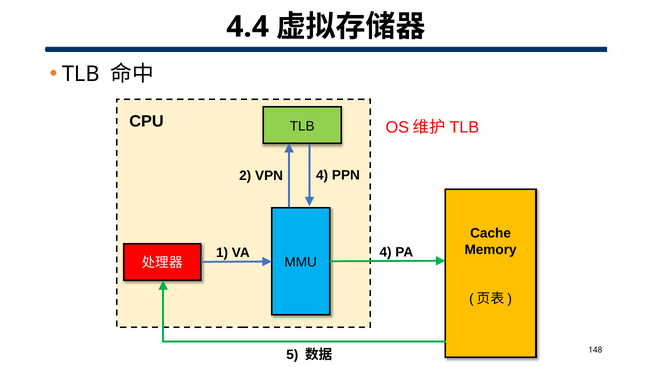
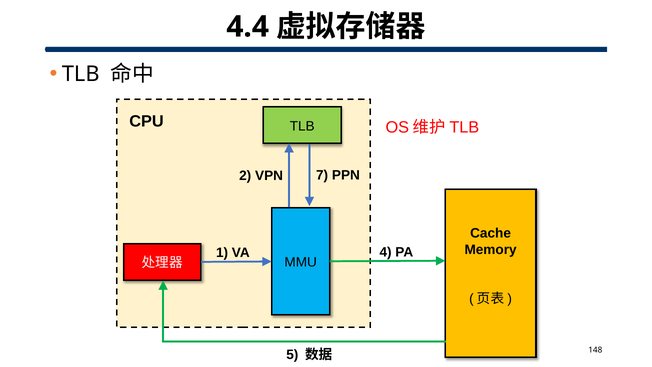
VPN 4: 4 -> 7 (322, 175)
